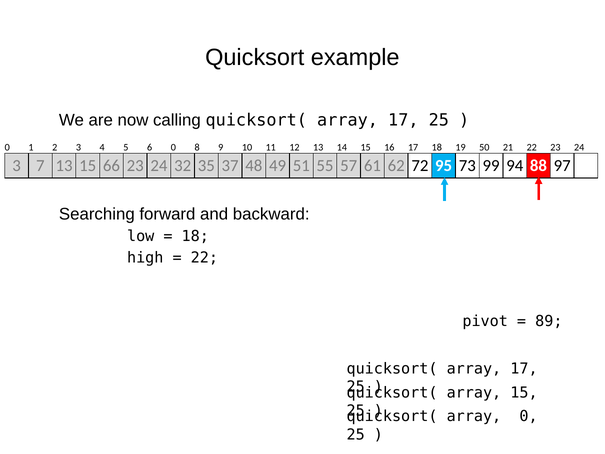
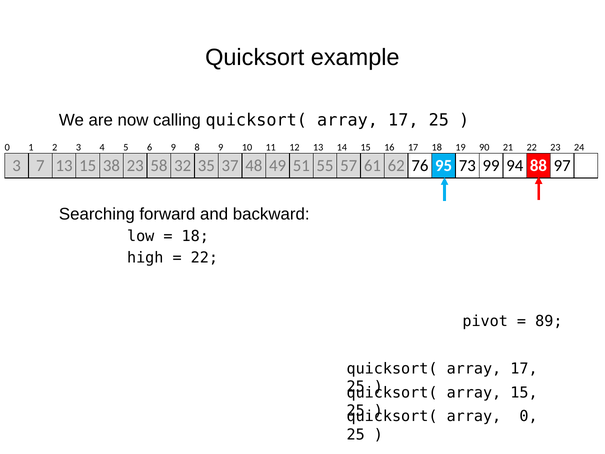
6 0: 0 -> 9 (173, 147)
50: 50 -> 90 (484, 147)
66: 66 -> 38 (111, 166)
24: 24 -> 58 (159, 166)
72: 72 -> 76 (420, 166)
